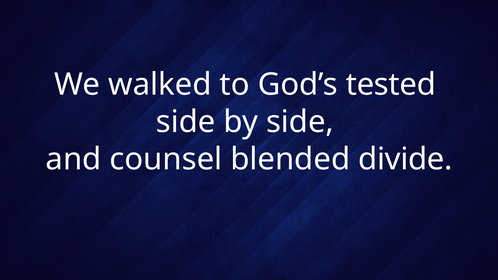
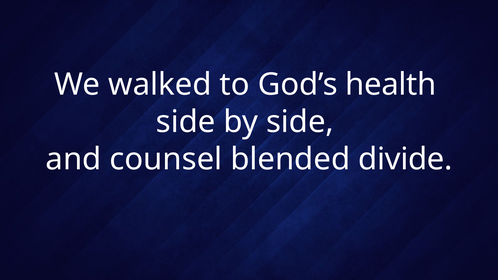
tested: tested -> health (391, 85)
